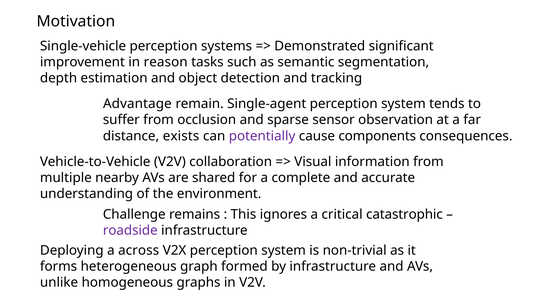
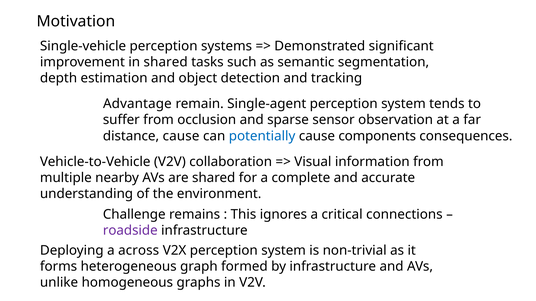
in reason: reason -> shared (166, 62)
distance exists: exists -> cause (181, 136)
potentially colour: purple -> blue (262, 136)
catastrophic: catastrophic -> connections (404, 215)
